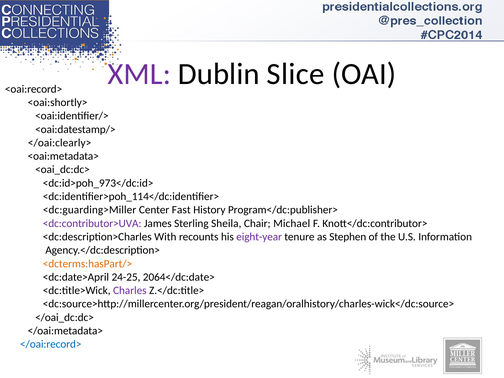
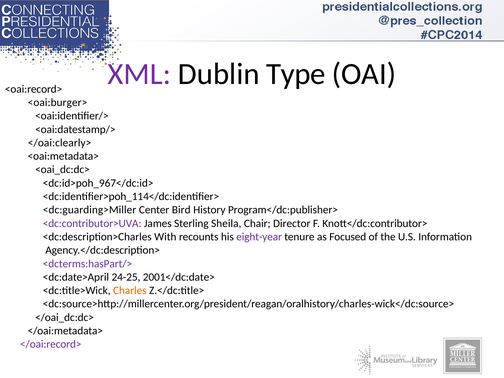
Slice: Slice -> Type (296, 74)
<oai:shortly>: <oai:shortly> -> <oai:burger> (58, 102)
<dc:id>poh_973</dc:id>: <dc:id>poh_973</dc:id> -> <dc:id>poh_967</dc:id> (98, 183)
Fast: Fast -> Bird (181, 210)
Michael: Michael -> Director (292, 223)
Stephen: Stephen -> Focused (348, 237)
<dcterms:hasPart/> colour: orange -> purple (88, 264)
2064</dc:date>: 2064</dc:date> -> 2001</dc:date> (179, 277)
Charles colour: purple -> orange (130, 291)
</oai:record> colour: blue -> purple (51, 344)
